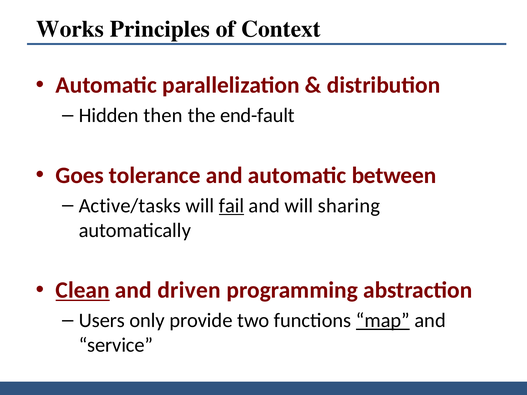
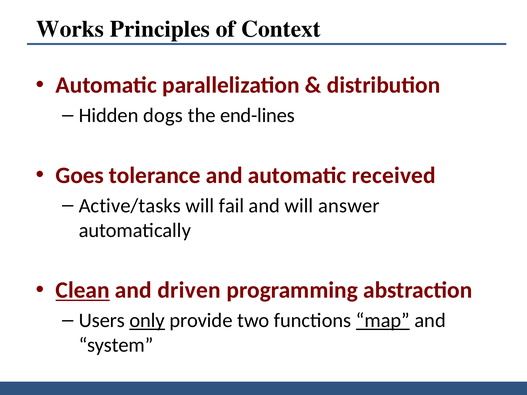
then: then -> dogs (163, 116)
end-fault: end-fault -> end-lines (257, 116)
between: between -> received (394, 176)
fail underline: present -> none (232, 206)
sharing: sharing -> answer (349, 206)
only underline: none -> present (147, 321)
service: service -> system (116, 345)
